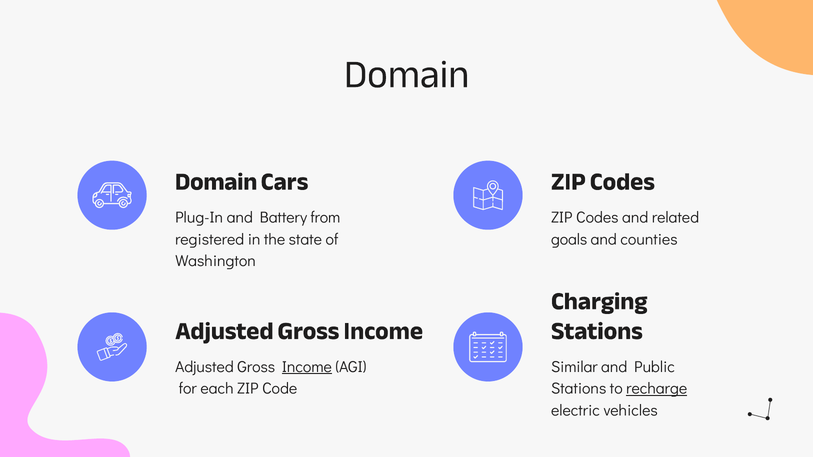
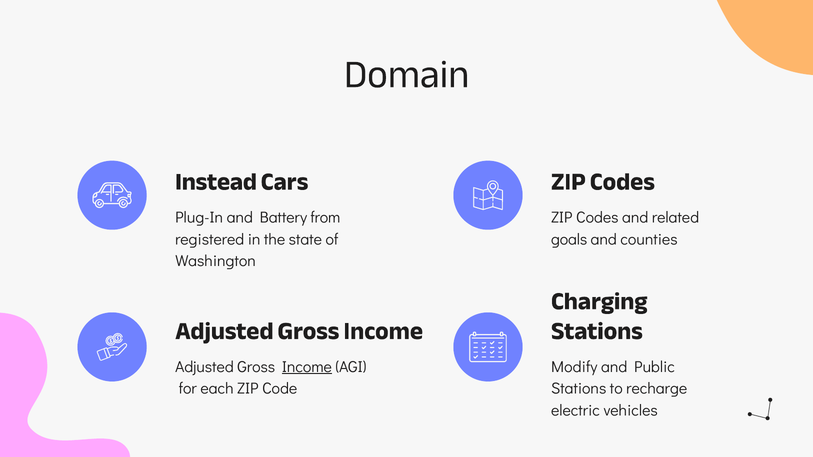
Domain: Domain -> Instead (216, 182)
Similar: Similar -> Modify (574, 367)
recharge underline: present -> none (657, 389)
